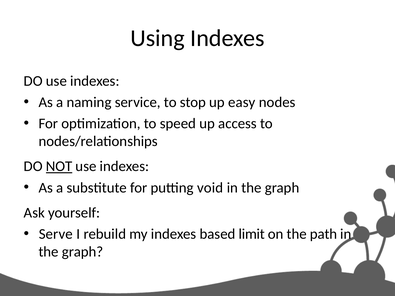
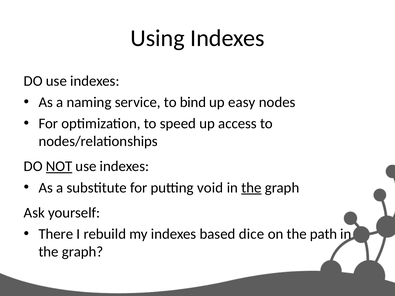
stop: stop -> bind (193, 102)
the underline: none -> present (251, 188)
Serve: Serve -> There (56, 234)
limit: limit -> dice (252, 234)
